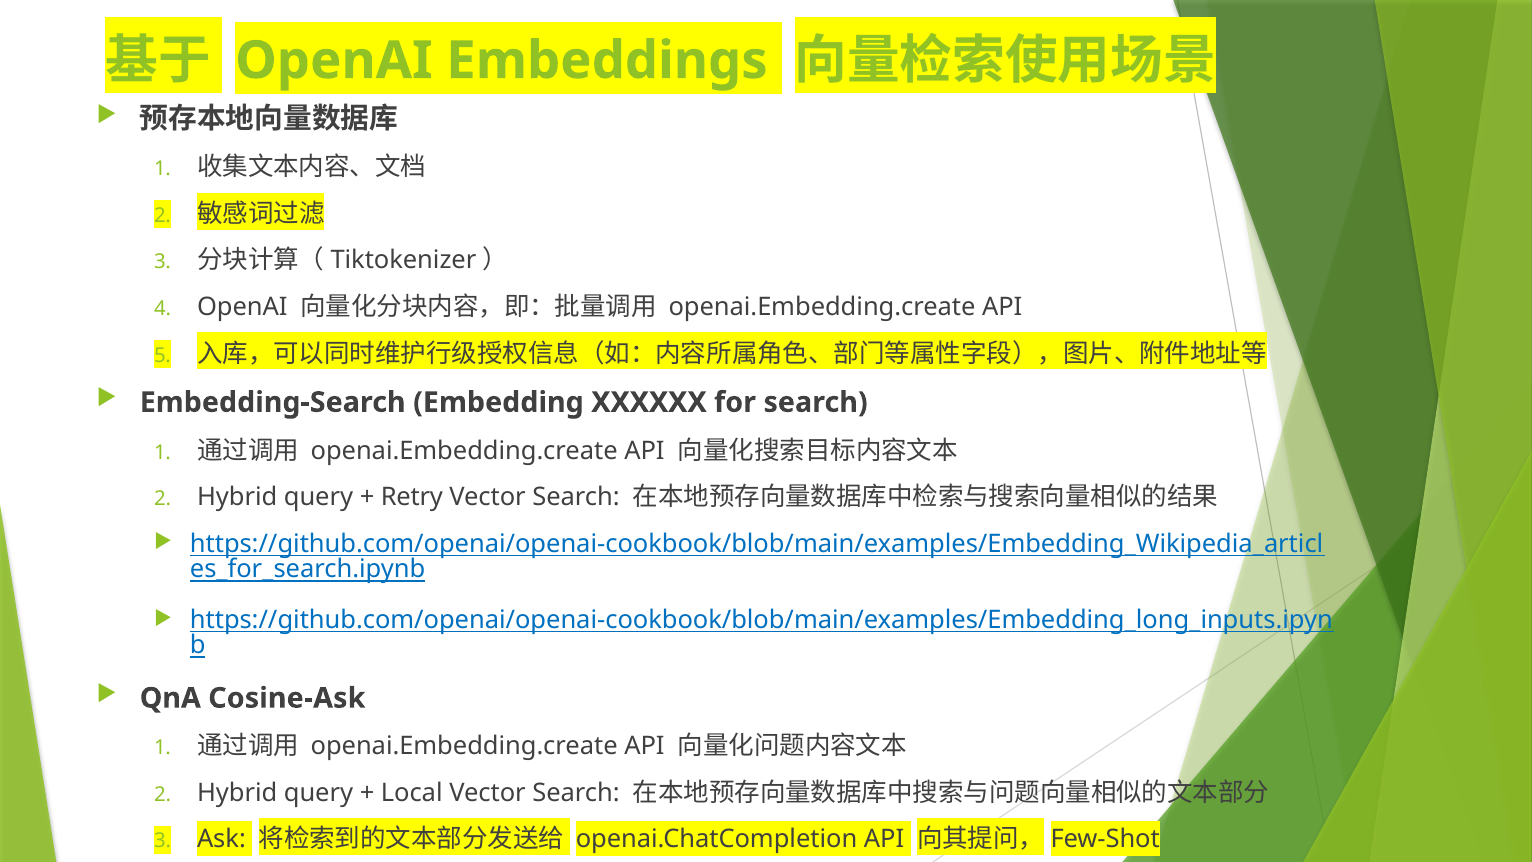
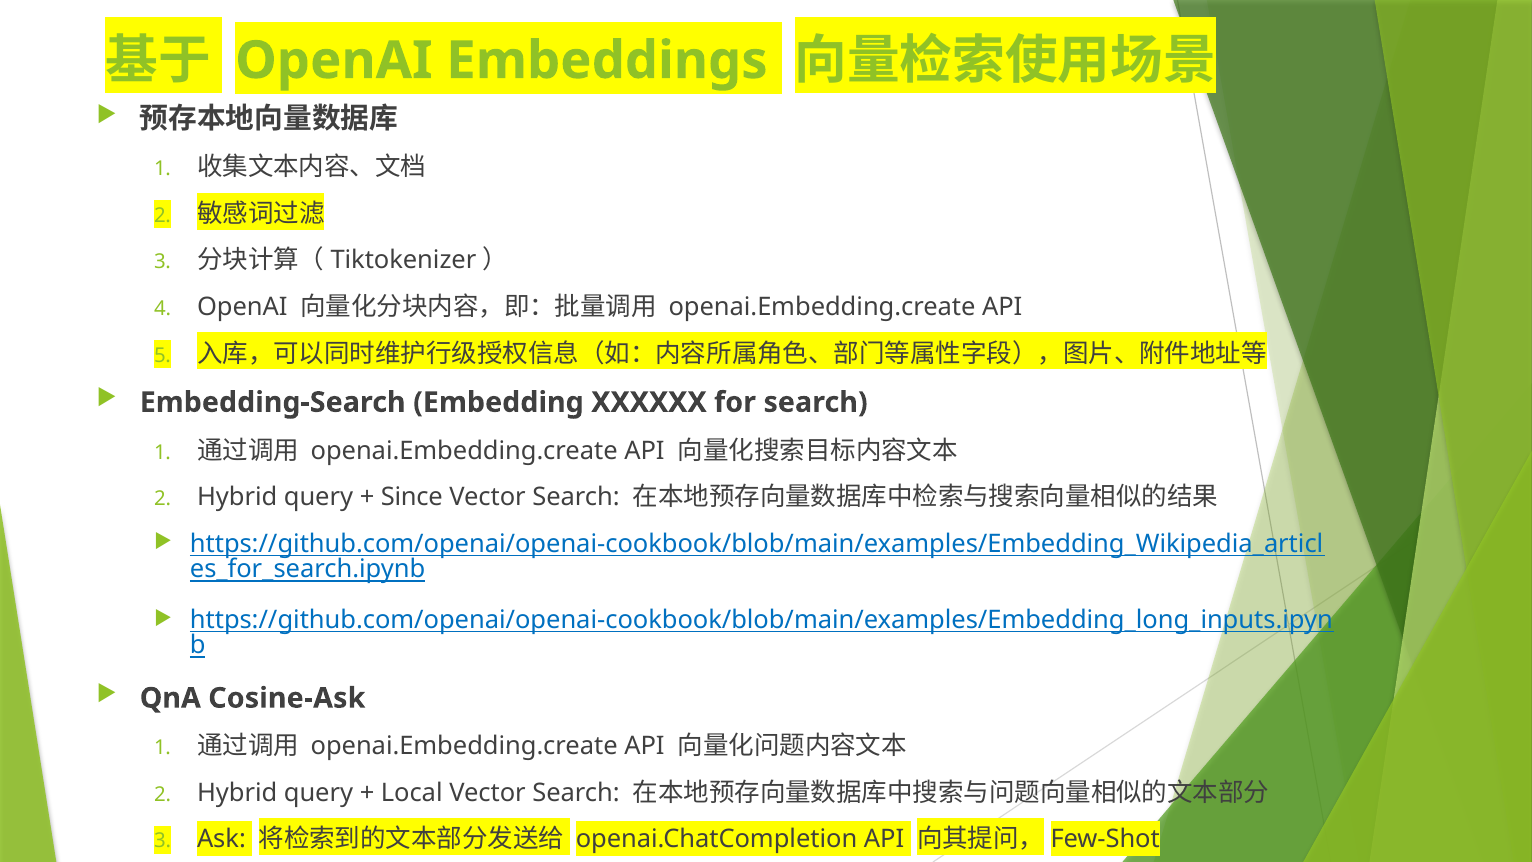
Retry: Retry -> Since (412, 497)
